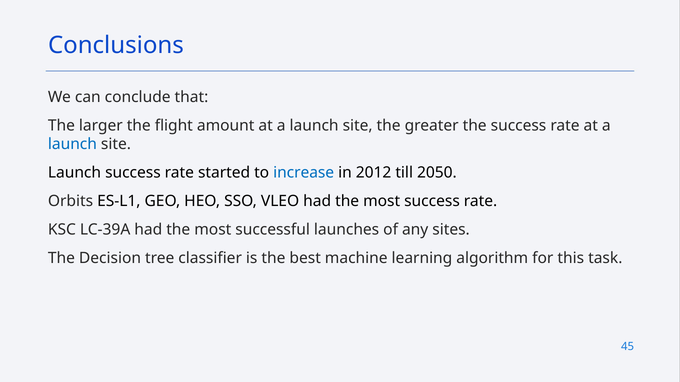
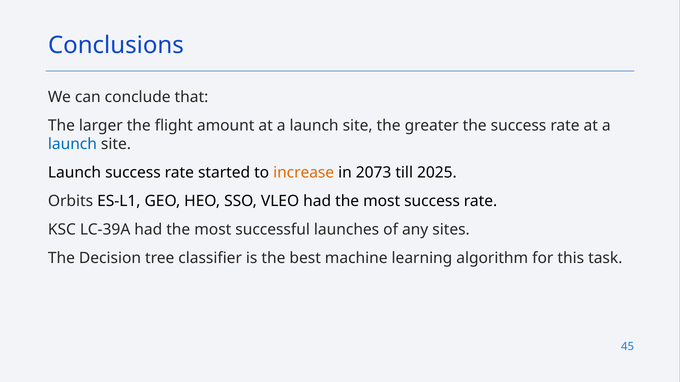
increase colour: blue -> orange (304, 173)
2012: 2012 -> 2073 (374, 173)
2050: 2050 -> 2025 (437, 173)
